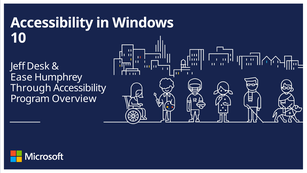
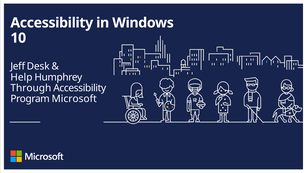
Ease: Ease -> Help (21, 77)
Overview: Overview -> Microsoft (74, 99)
